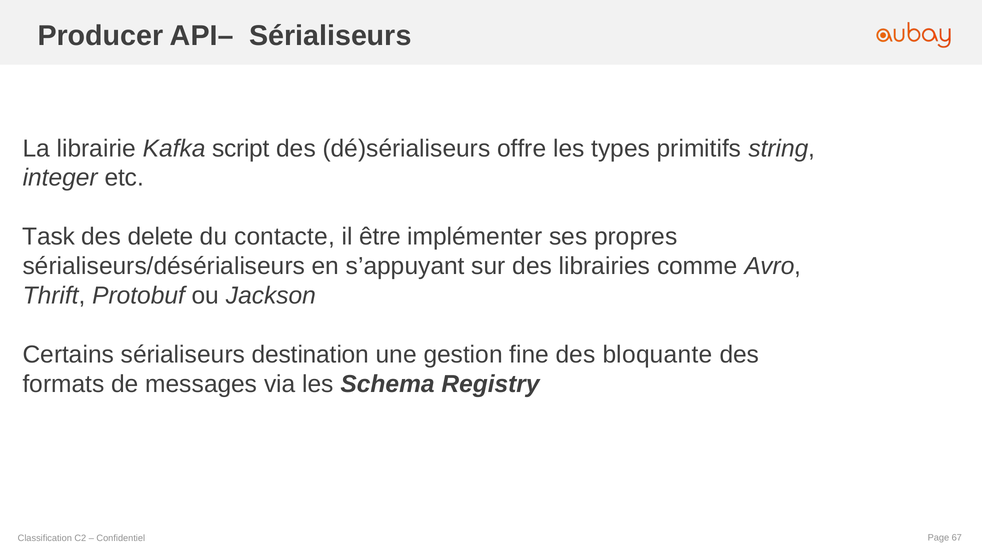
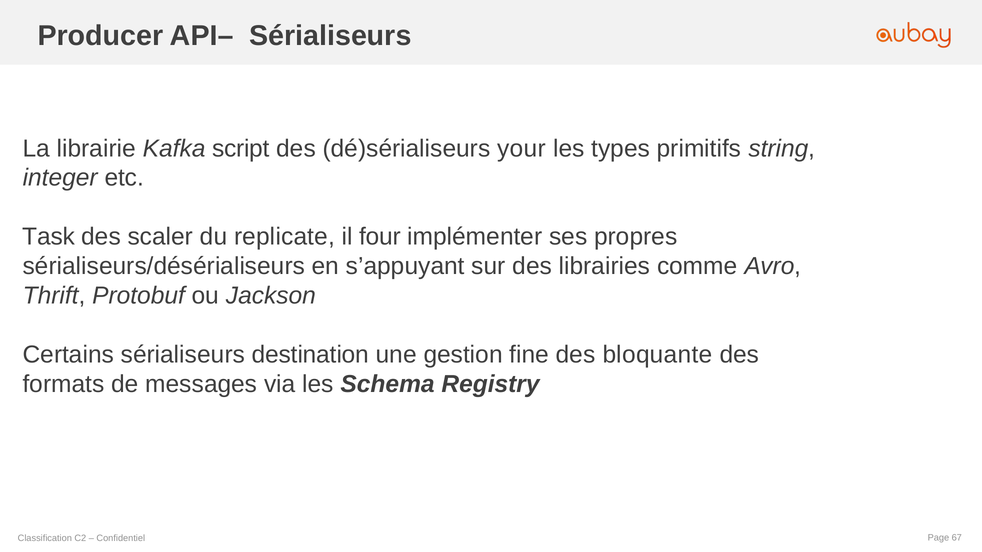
offre: offre -> your (522, 149)
delete: delete -> scaler (160, 237)
contacte: contacte -> replicate (284, 237)
être: être -> four (380, 237)
